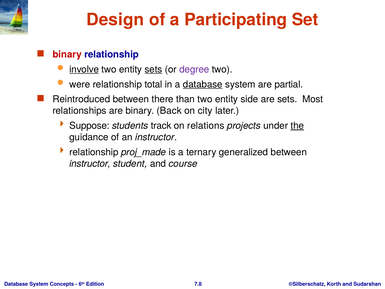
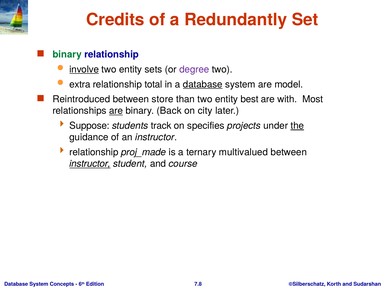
Design: Design -> Credits (115, 20)
Participating: Participating -> Redundantly (236, 20)
binary colour: red -> green (67, 54)
sets underline: present -> none (153, 69)
were: were -> extra (80, 84)
partial: partial -> model (289, 84)
there: there -> store (163, 99)
side: side -> best (249, 99)
are sets: sets -> with (287, 99)
are underline: none -> present (116, 111)
relations: relations -> specifies (206, 126)
generalized: generalized -> multivalued (243, 152)
instructor underline: none -> present (90, 164)
